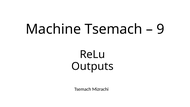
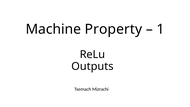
Machine Tsemach: Tsemach -> Property (113, 29)
9: 9 -> 1 (160, 29)
